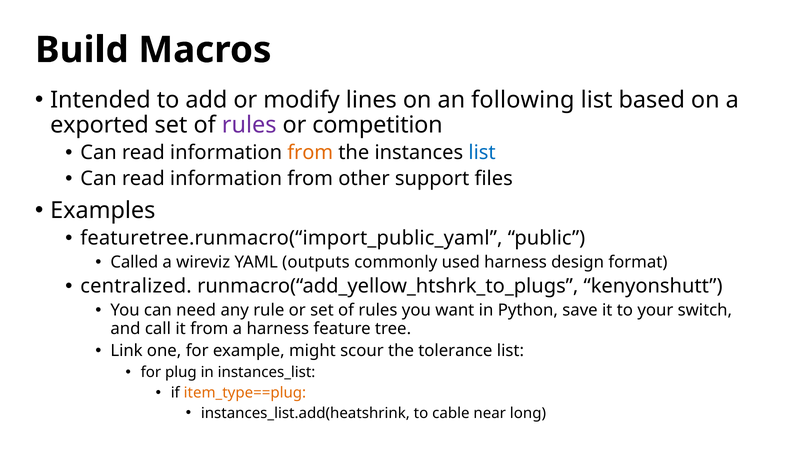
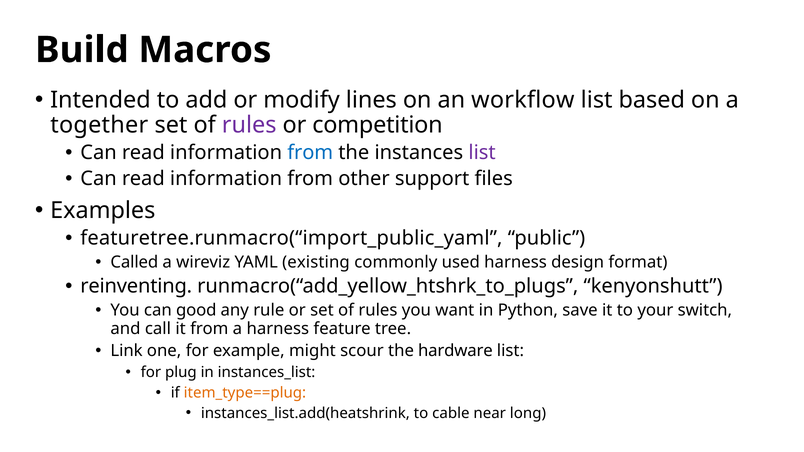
following: following -> workflow (523, 100)
exported: exported -> together (99, 125)
from colour: orange -> blue (310, 153)
list colour: blue -> purple (482, 153)
outputs: outputs -> existing (316, 262)
centralized: centralized -> reinventing (136, 286)
need: need -> good (196, 311)
tolerance: tolerance -> hardware (455, 351)
